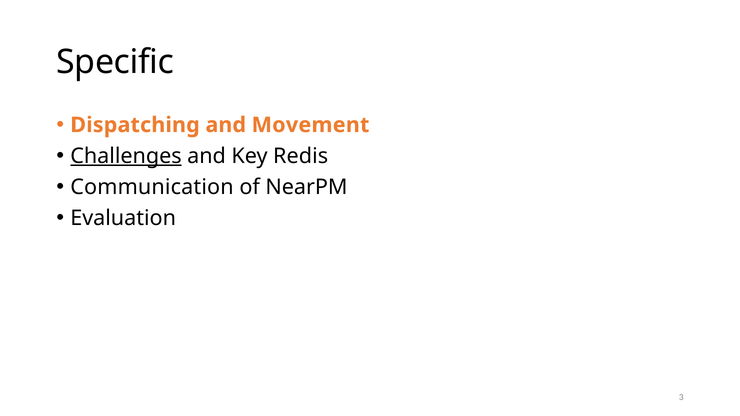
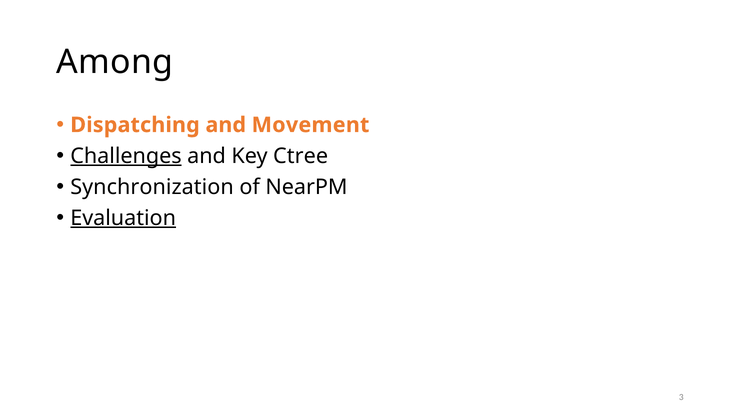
Specific: Specific -> Among (115, 62)
Redis: Redis -> Ctree (301, 156)
Communication: Communication -> Synchronization (152, 187)
Evaluation underline: none -> present (123, 218)
